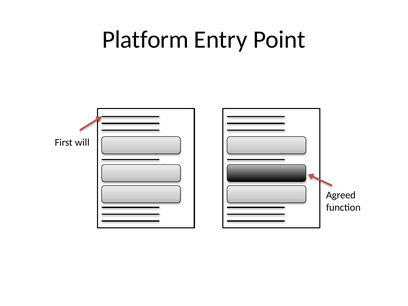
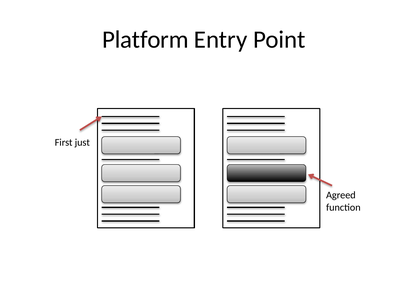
will: will -> just (82, 142)
